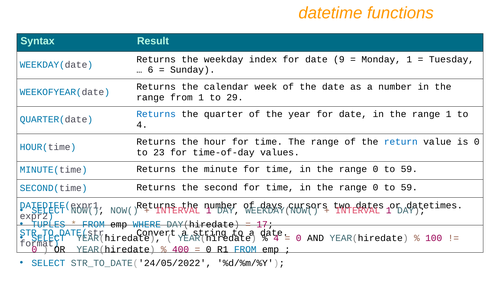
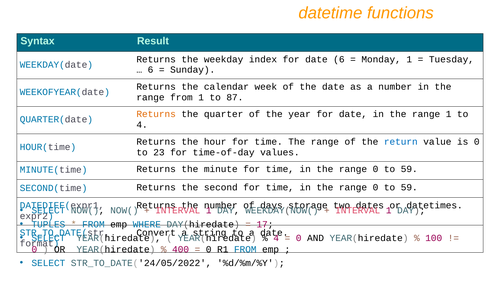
date 9: 9 -> 6 (339, 59)
29: 29 -> 87 (235, 97)
Returns colour: blue -> orange (156, 114)
cursors: cursors -> storage (308, 206)
